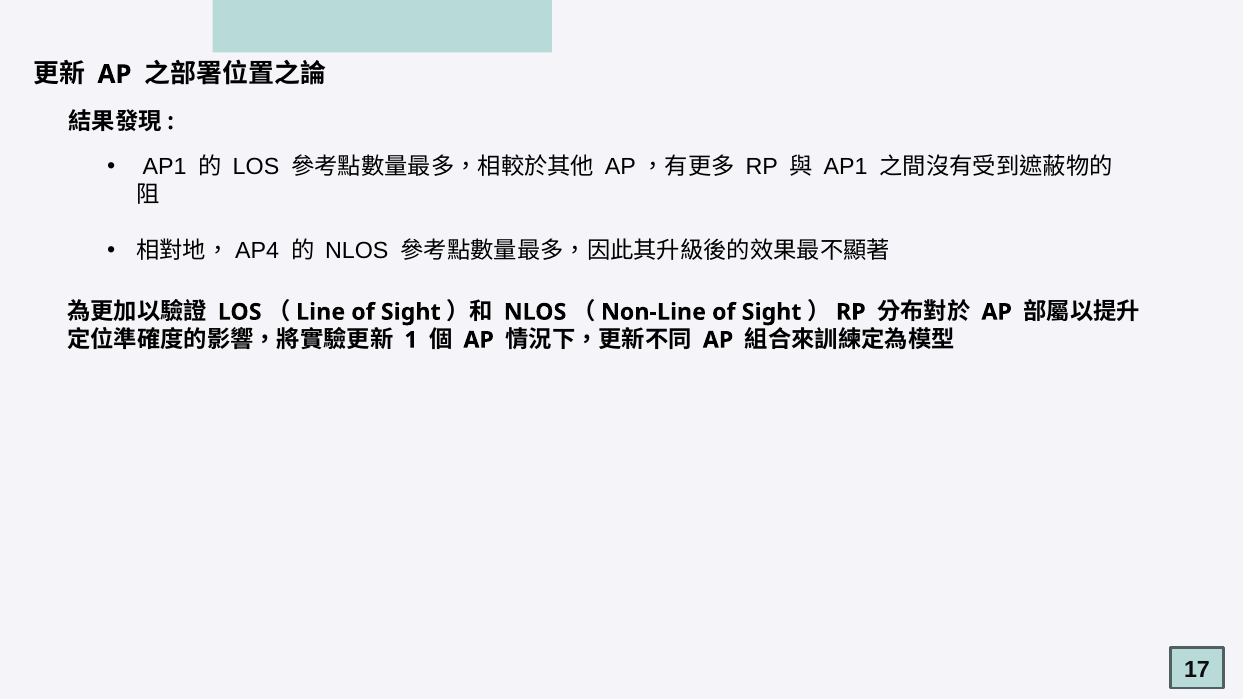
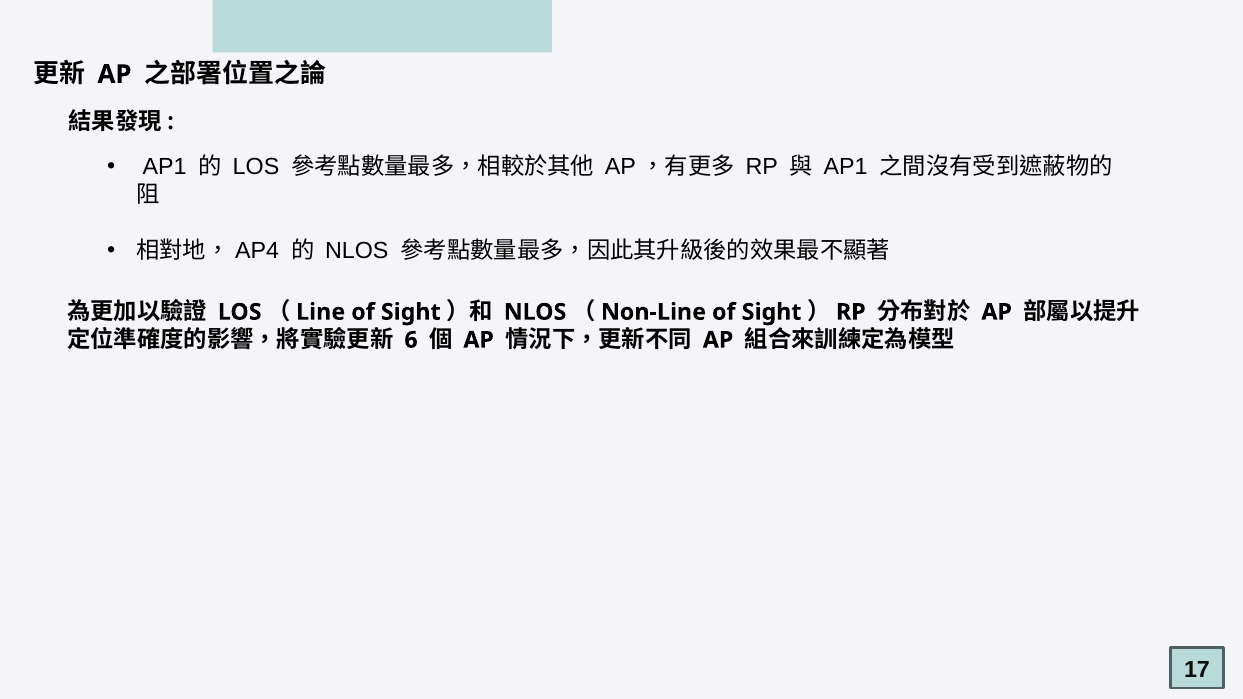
1: 1 -> 6 (411, 340)
